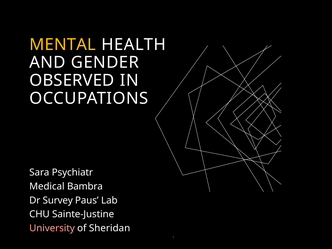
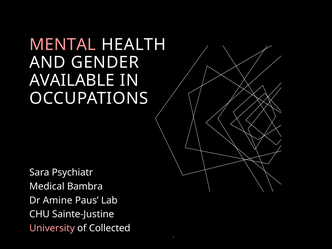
MENTAL colour: yellow -> pink (63, 45)
OBSERVED: OBSERVED -> AVAILABLE (72, 80)
Survey: Survey -> Amine (58, 200)
Sheridan: Sheridan -> Collected (110, 228)
